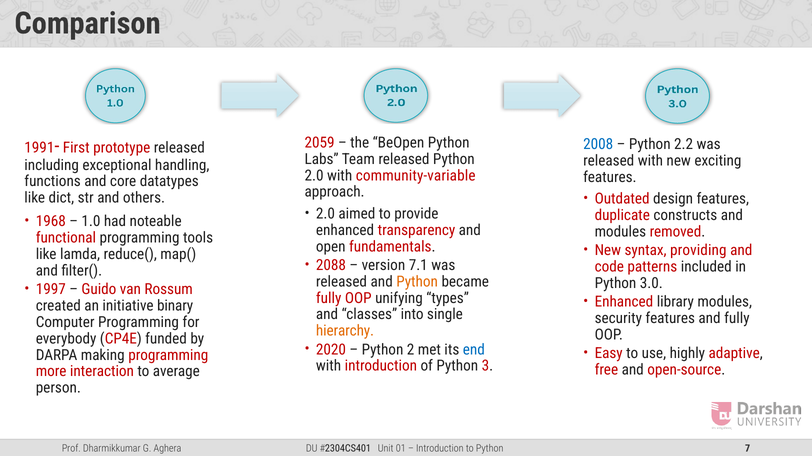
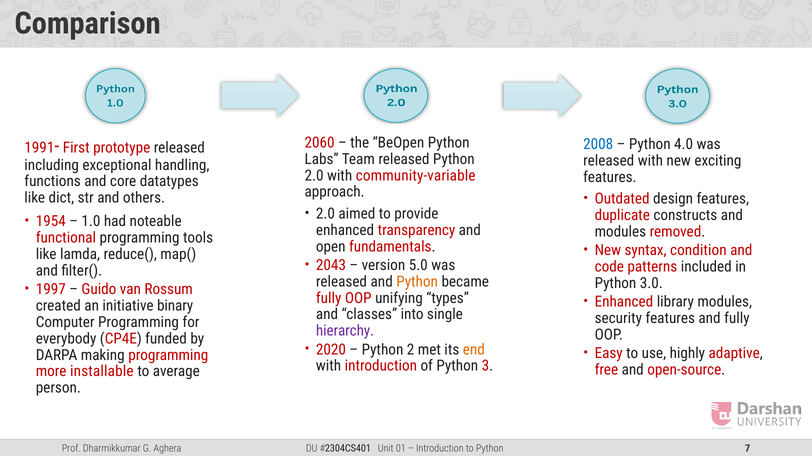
2059: 2059 -> 2060 (320, 143)
2.2: 2.2 -> 4.0 (684, 144)
1968: 1968 -> 1954 (51, 222)
providing: providing -> condition (698, 251)
2088: 2088 -> 2043 (331, 266)
7.1: 7.1 -> 5.0 (418, 266)
hierarchy colour: orange -> purple (345, 331)
end colour: blue -> orange (474, 350)
interaction: interaction -> installable (102, 372)
